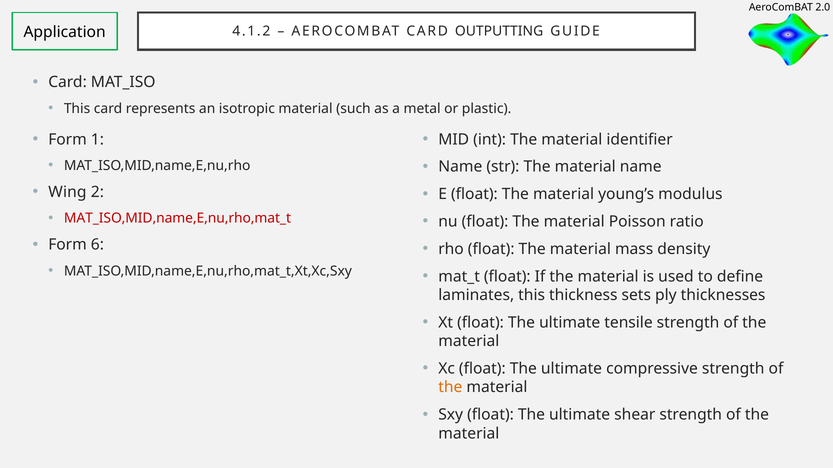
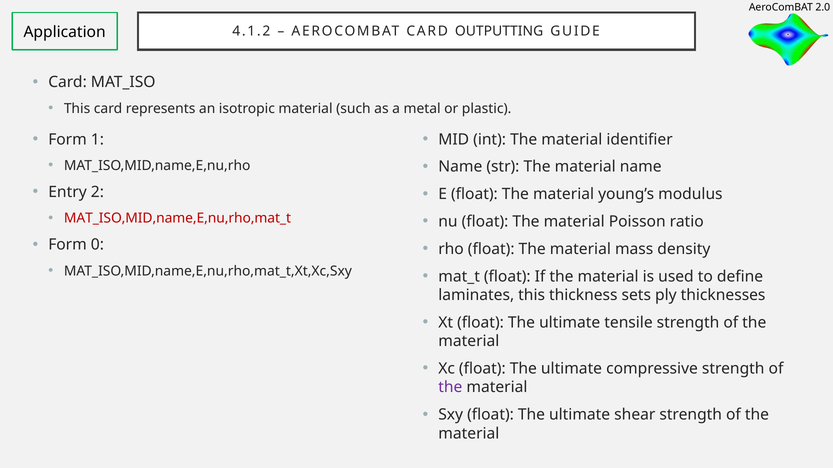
Wing: Wing -> Entry (68, 192)
6: 6 -> 0 (97, 245)
the colour: orange -> purple (450, 388)
